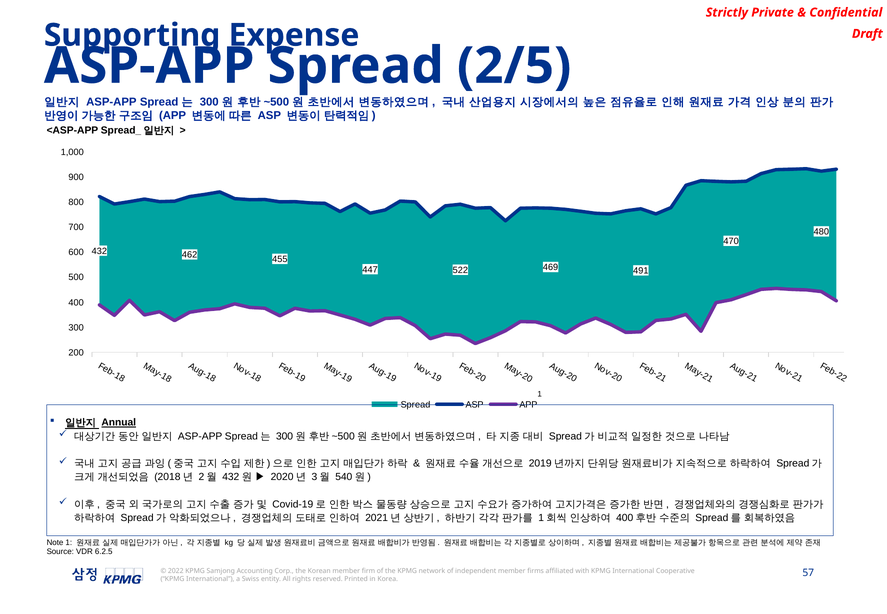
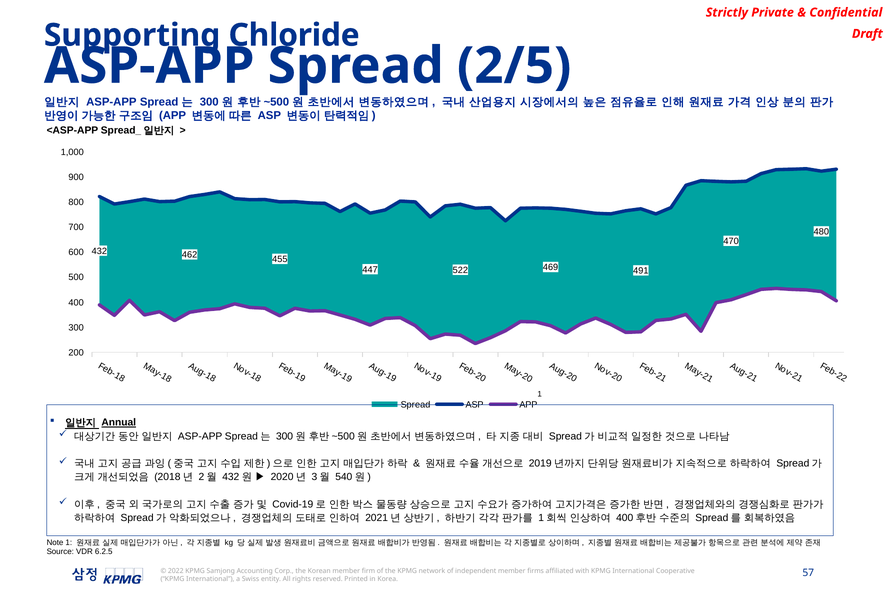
Expense: Expense -> Chloride (294, 35)
